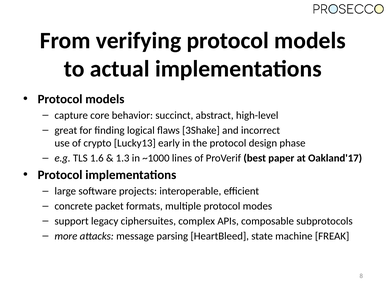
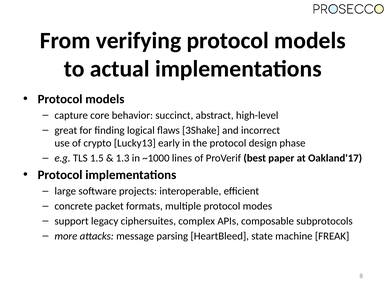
1.6: 1.6 -> 1.5 (97, 158)
